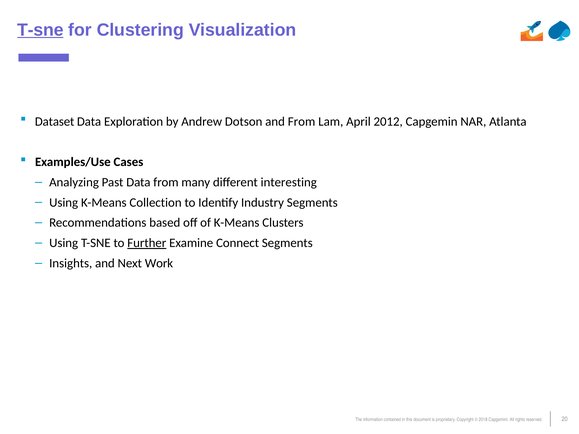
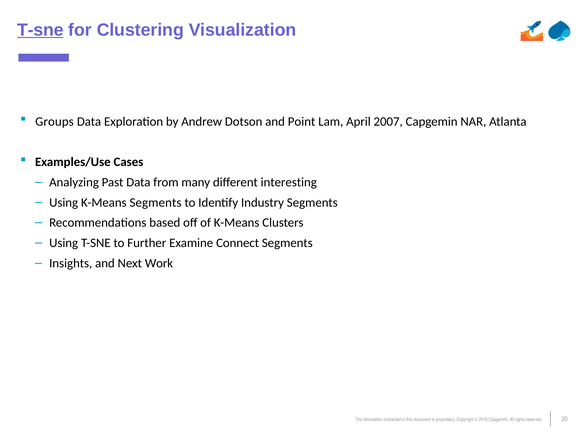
Dataset: Dataset -> Groups (54, 122)
and From: From -> Point (302, 122)
2012: 2012 -> 2007 (388, 122)
K-Means Collection: Collection -> Segments (155, 203)
Further underline: present -> none (147, 243)
